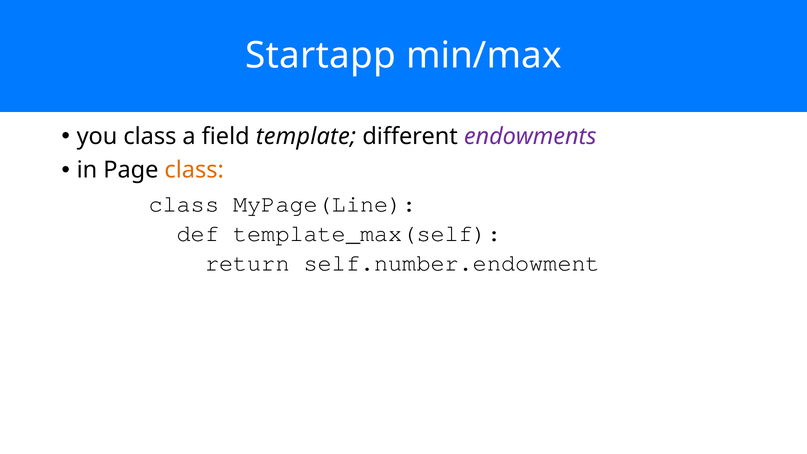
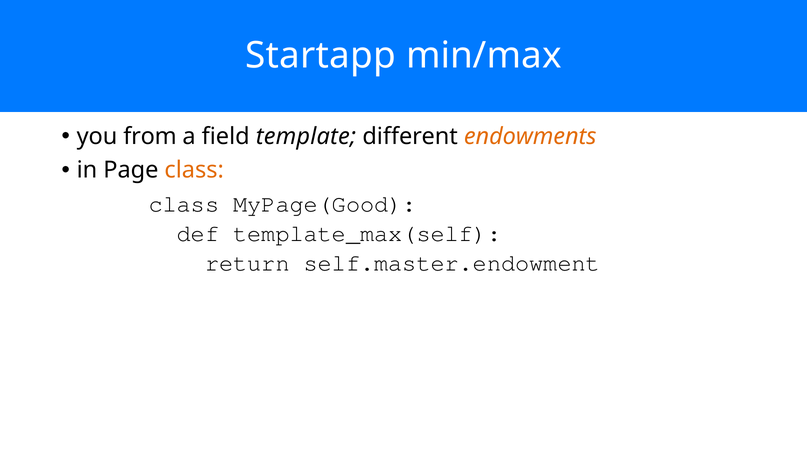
you class: class -> from (150, 136)
endowments colour: purple -> orange (530, 136)
MyPage(Line: MyPage(Line -> MyPage(Good (325, 204)
self.number.endowment: self.number.endowment -> self.master.endowment (452, 263)
